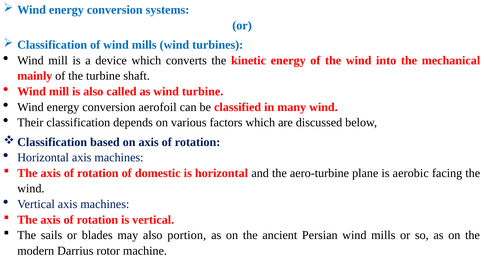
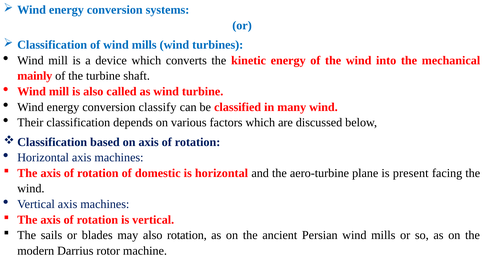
aerofoil: aerofoil -> classify (158, 107)
aerobic: aerobic -> present (411, 173)
also portion: portion -> rotation (187, 235)
